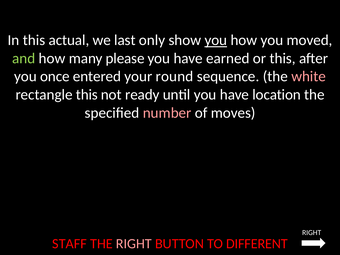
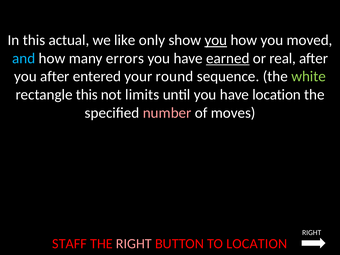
last: last -> like (125, 40)
and colour: light green -> light blue (24, 58)
please: please -> errors (125, 58)
earned underline: none -> present (228, 58)
or this: this -> real (283, 58)
you once: once -> after (55, 77)
white colour: pink -> light green (309, 77)
ready: ready -> limits (142, 95)
TO DIFFERENT: DIFFERENT -> LOCATION (257, 244)
